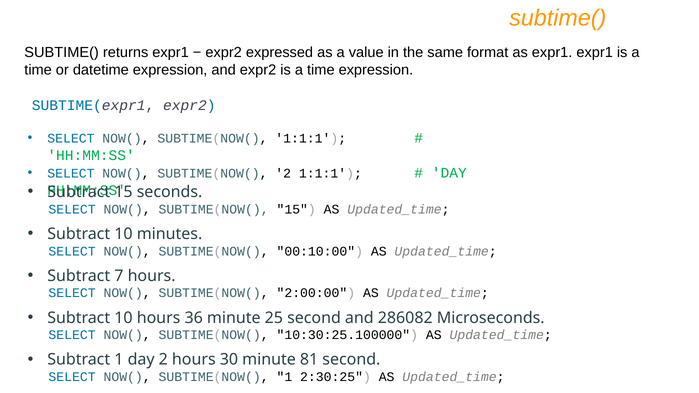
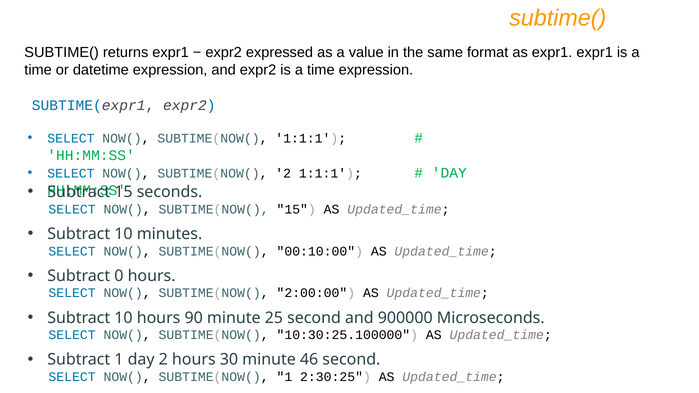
7: 7 -> 0 (119, 276)
36: 36 -> 90 (194, 318)
286082: 286082 -> 900000 (405, 318)
81: 81 -> 46 (309, 360)
